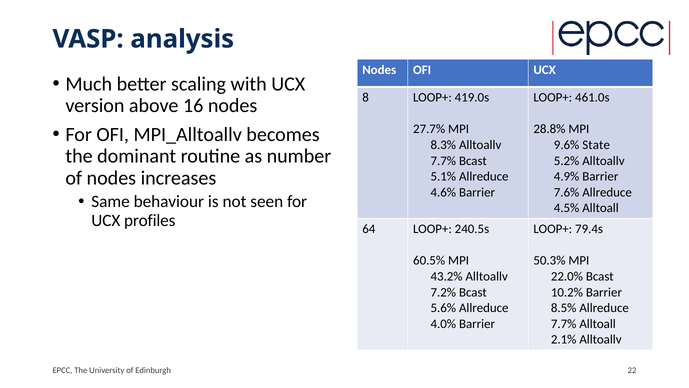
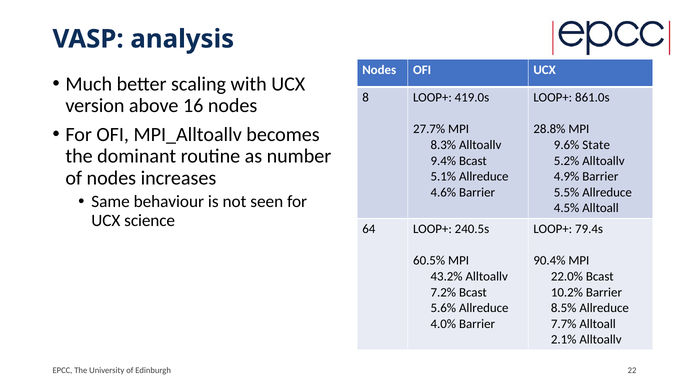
461.0s: 461.0s -> 861.0s (592, 98)
7.7%: 7.7% -> 9.4% (443, 161)
7.6%: 7.6% -> 5.5% (567, 192)
profiles: profiles -> science (150, 220)
50.3%: 50.3% -> 90.4% (549, 260)
